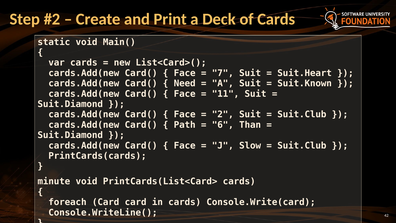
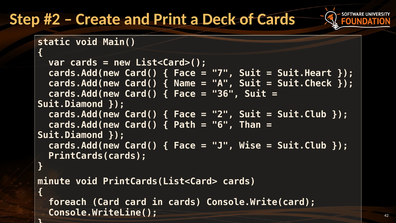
Need: Need -> Name (185, 83)
Suit.Known: Suit.Known -> Suit.Check (305, 83)
11: 11 -> 36 (226, 94)
Slow: Slow -> Wise (250, 145)
